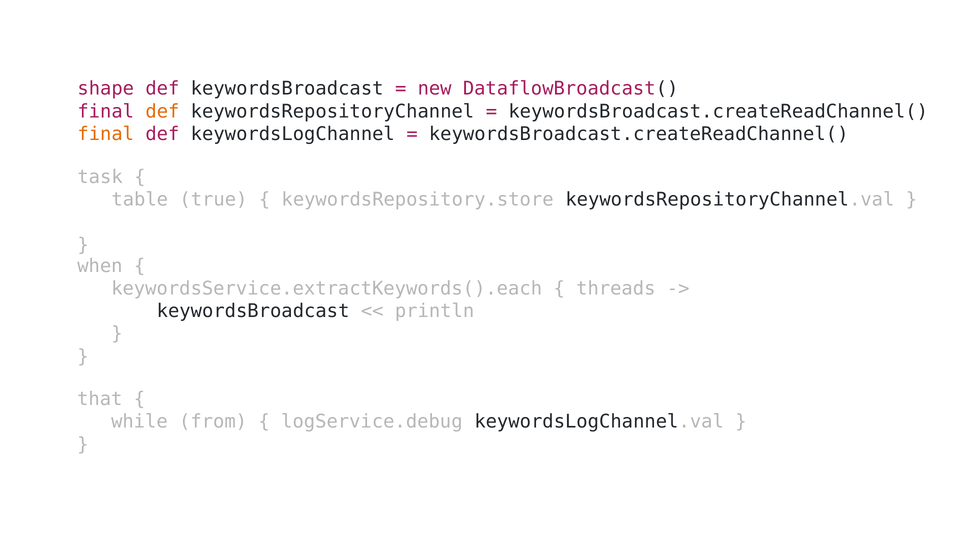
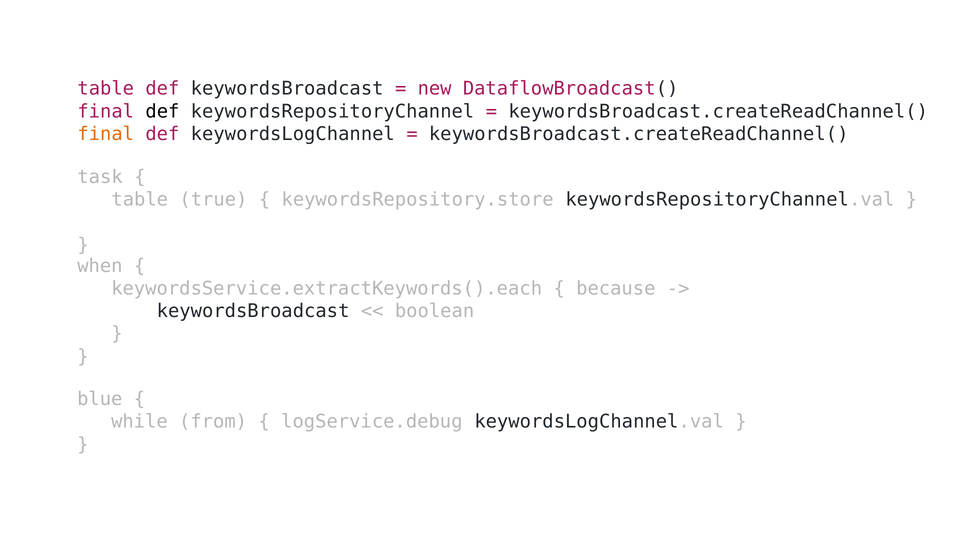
shape: shape -> table (106, 89)
def colour: orange -> black (162, 111)
threads: threads -> because (616, 289)
println: println -> boolean (435, 311)
that: that -> blue (100, 399)
